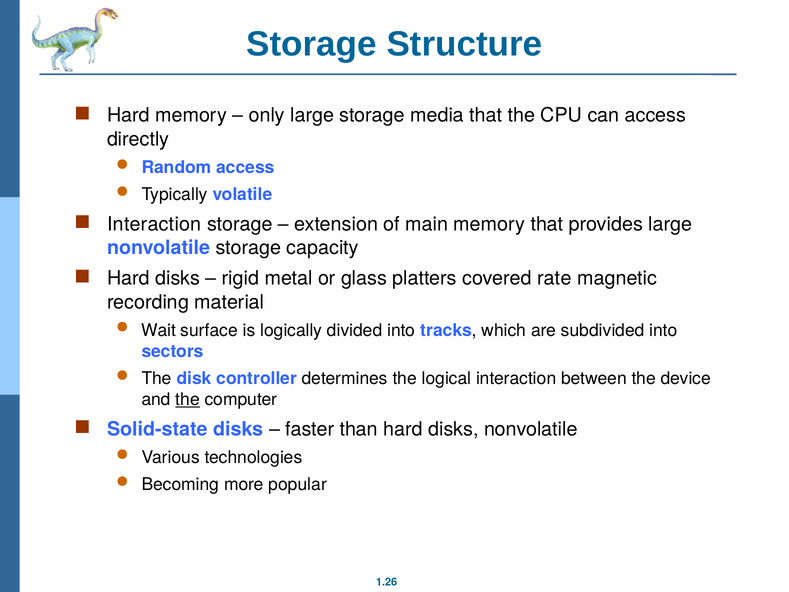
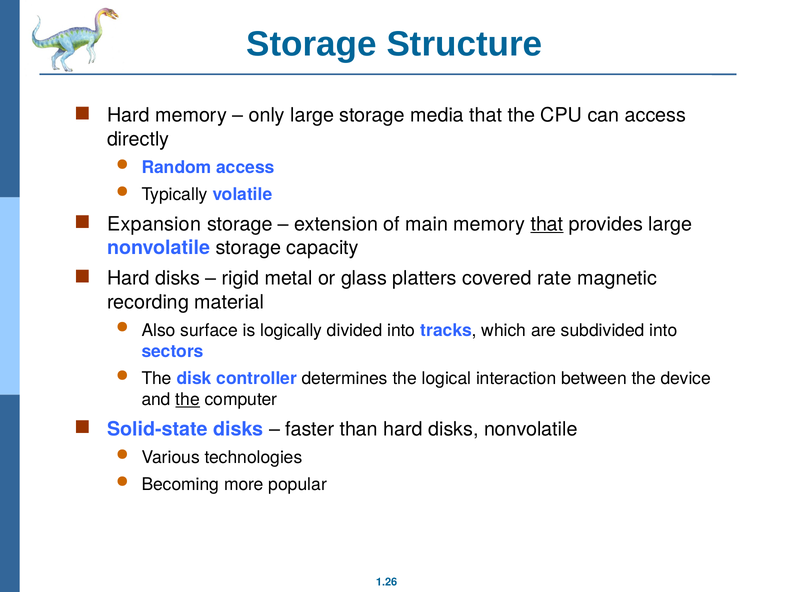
Interaction: Interaction -> Expansion (154, 224)
that underline: none -> present (547, 224)
Wait: Wait -> Also (159, 330)
